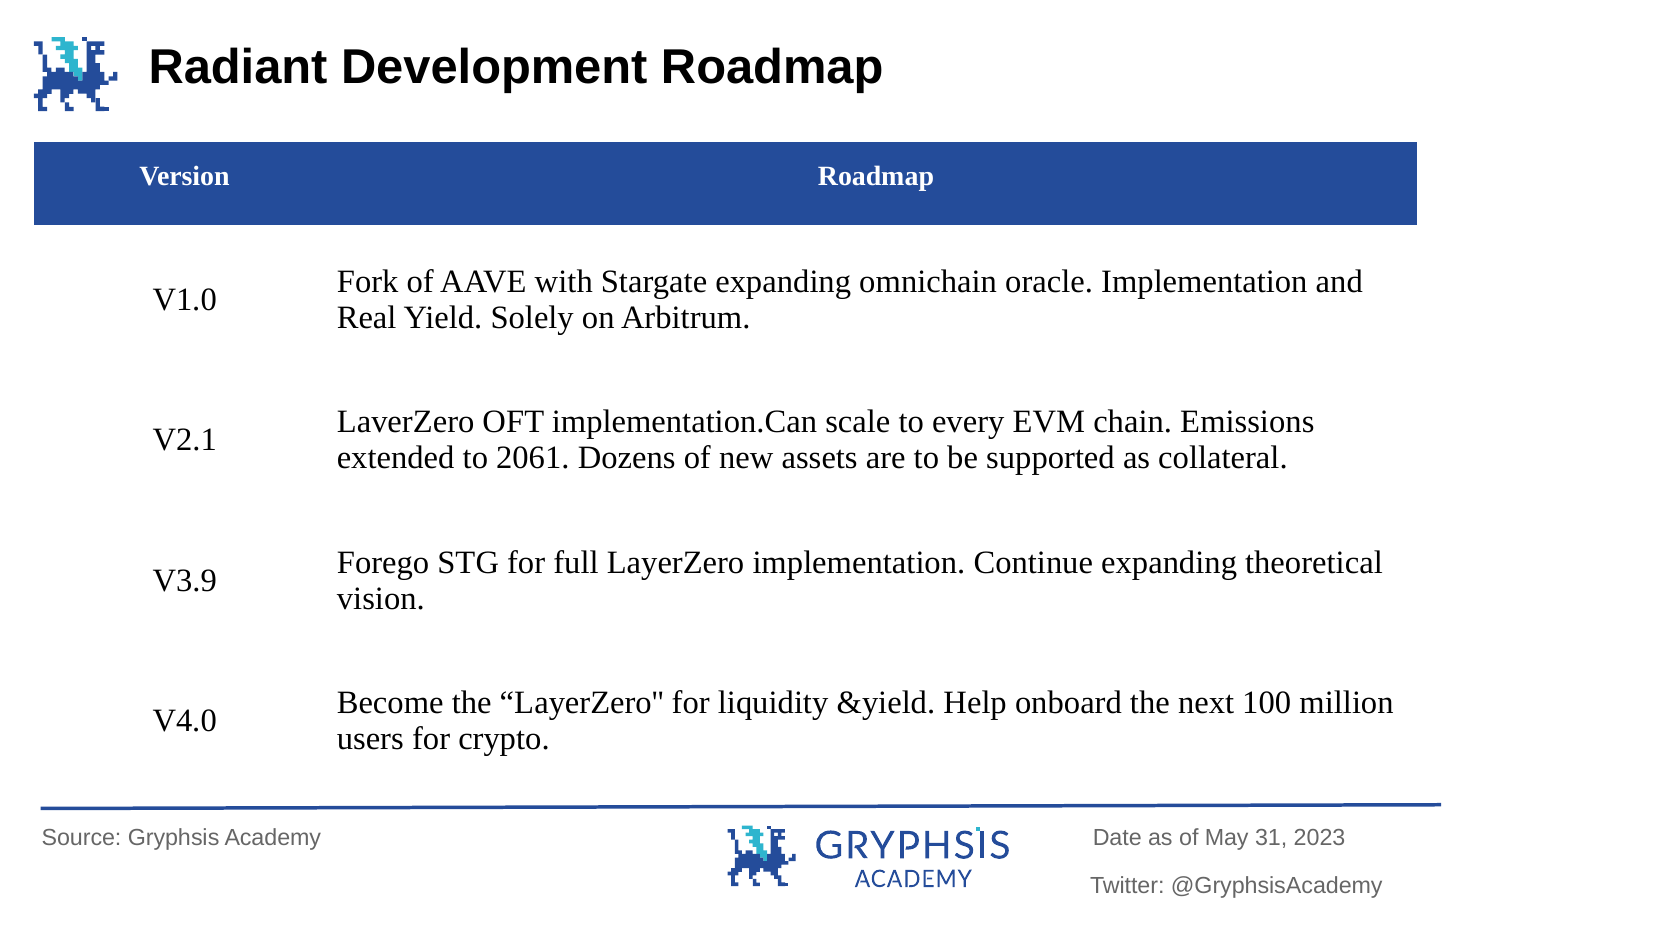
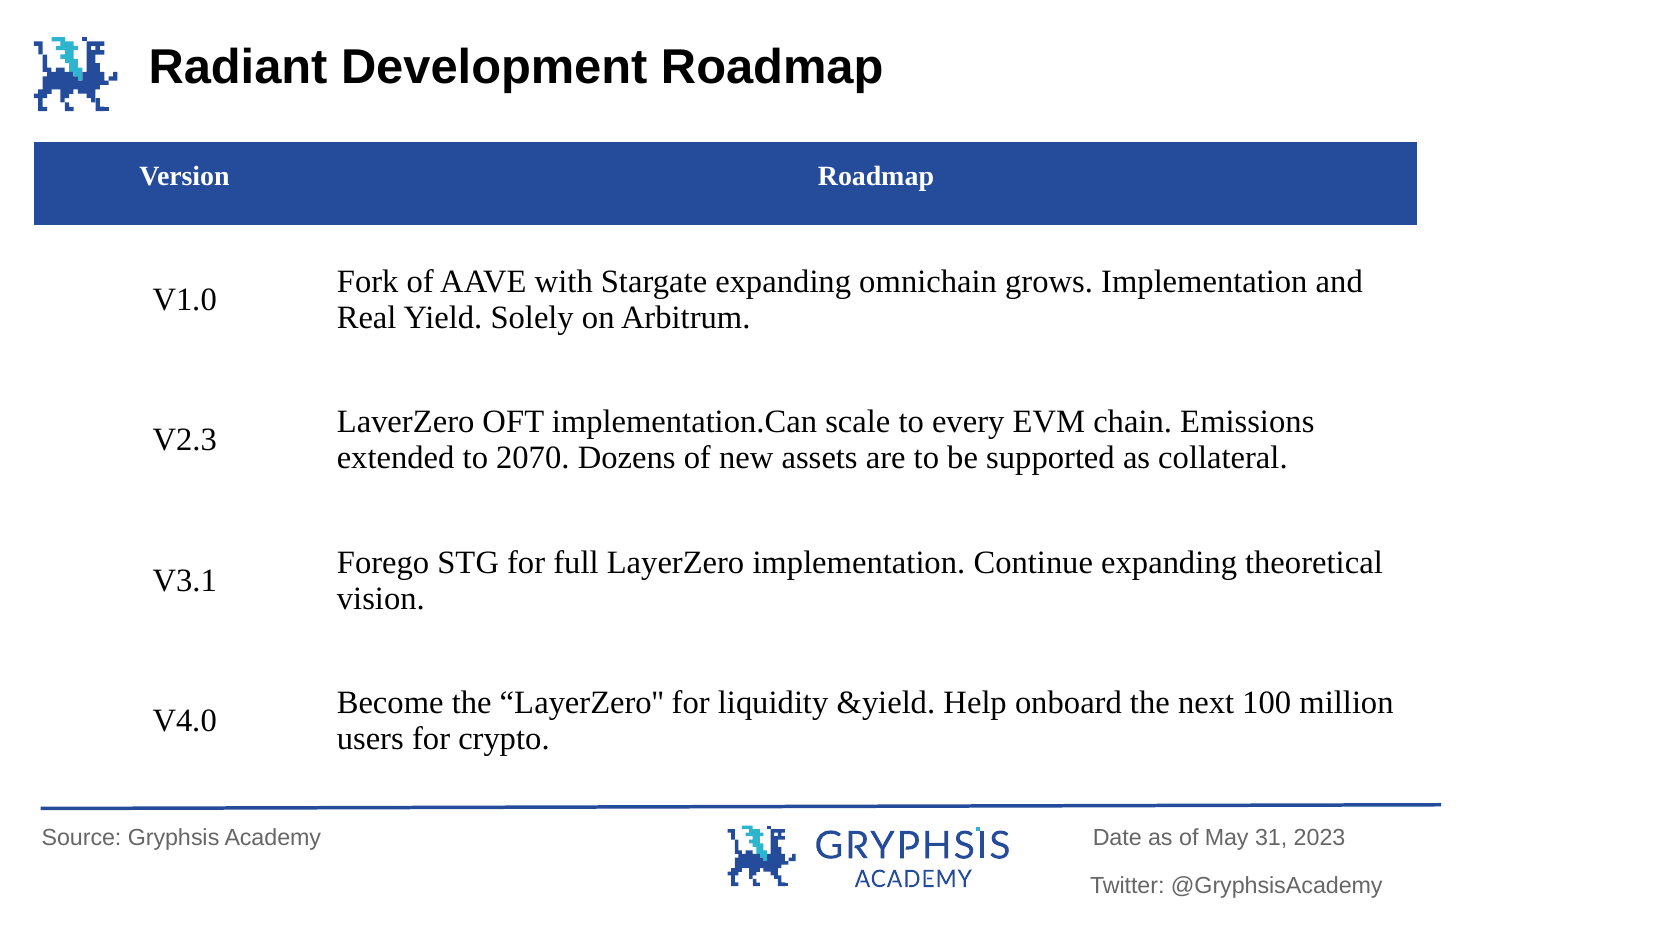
oracle: oracle -> grows (1049, 282)
V2.1: V2.1 -> V2.3 (185, 440)
2061: 2061 -> 2070 (533, 458)
V3.9: V3.9 -> V3.1 (185, 581)
